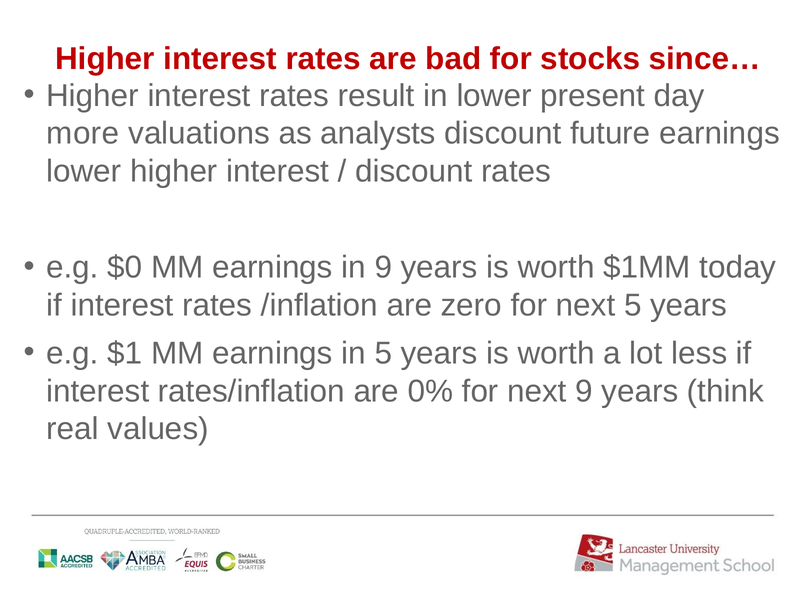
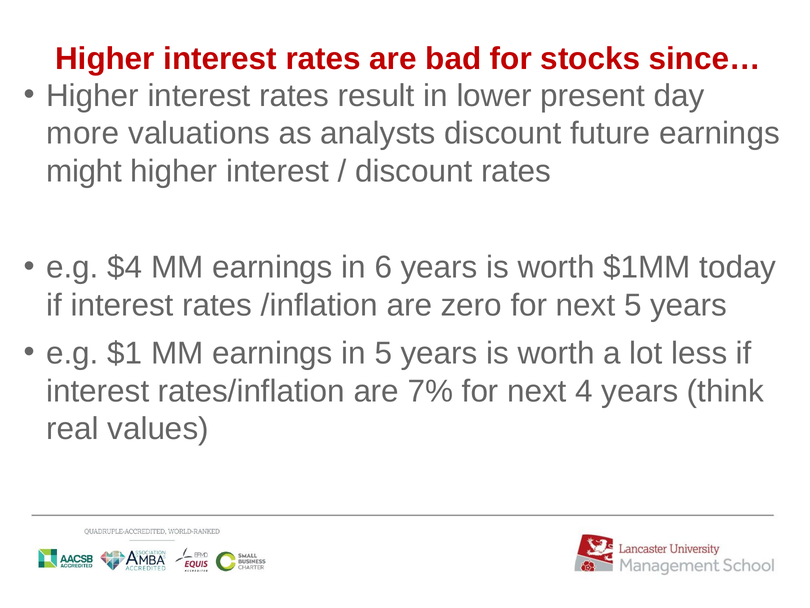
lower: lower -> might (84, 171)
$0: $0 -> $4 (125, 267)
in 9: 9 -> 6 (383, 267)
0%: 0% -> 7% (430, 391)
next 9: 9 -> 4 (584, 391)
